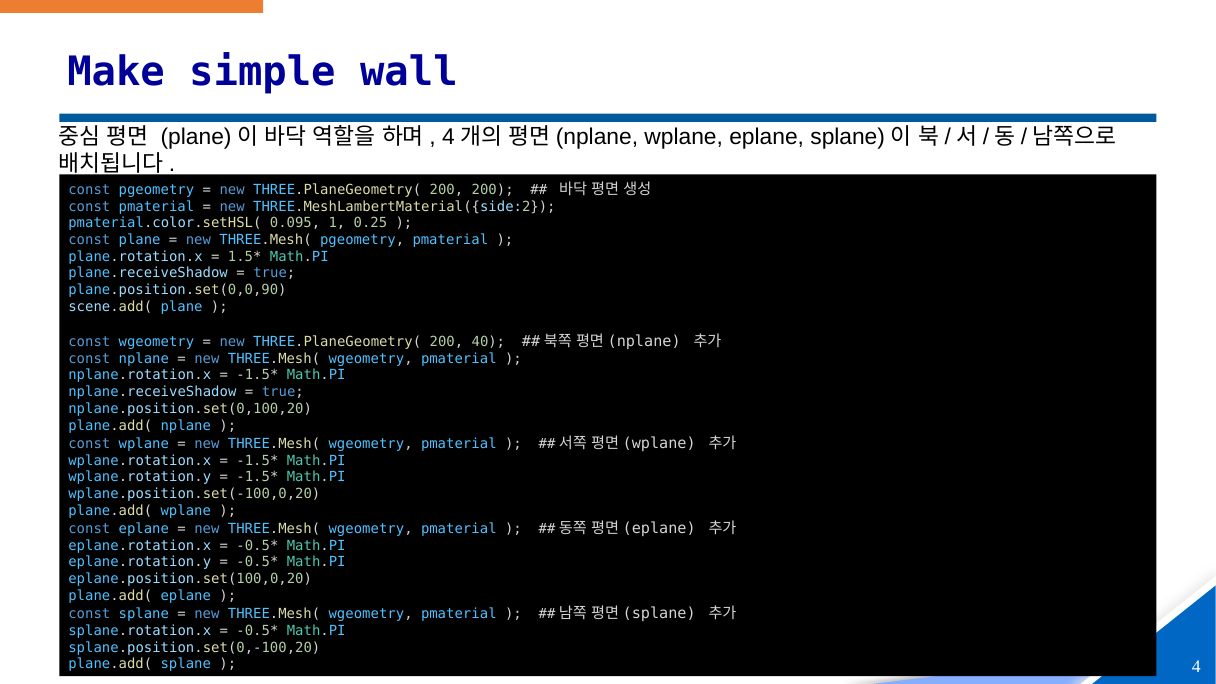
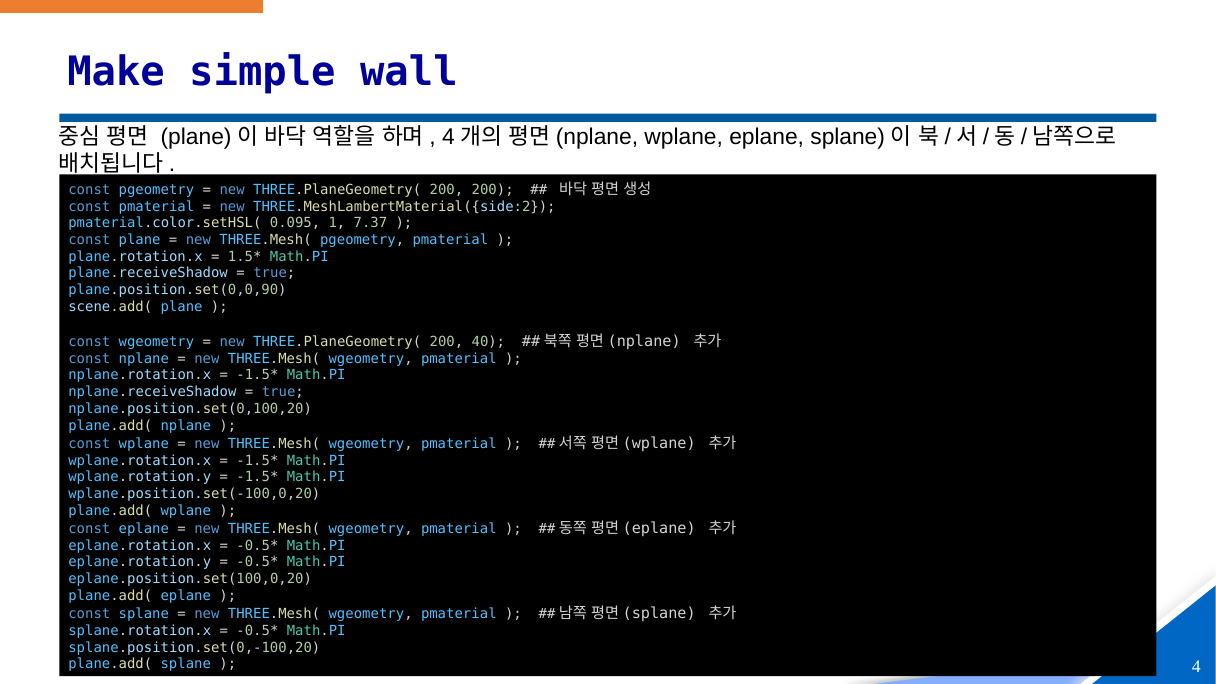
0.25: 0.25 -> 7.37 (370, 223)
